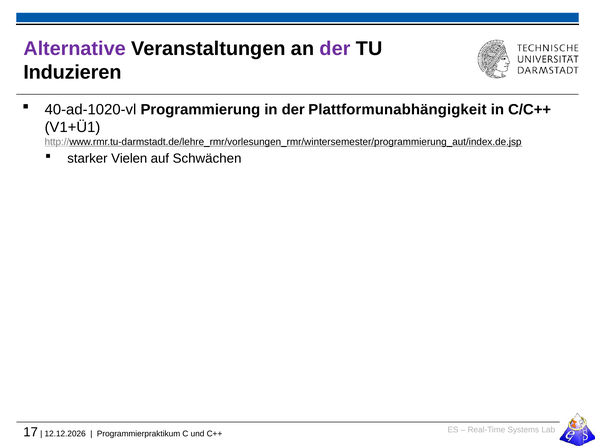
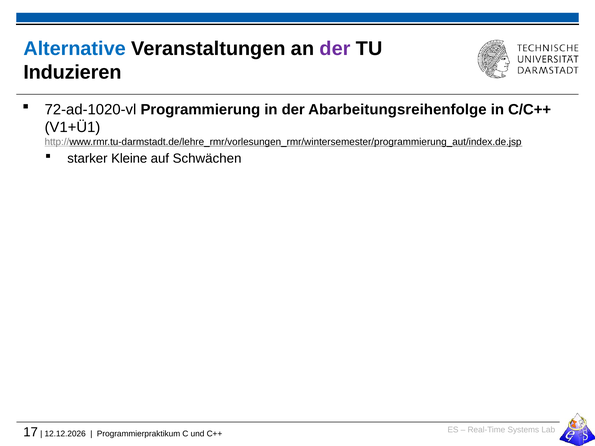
Alternative colour: purple -> blue (75, 49)
40-ad-1020-vl: 40-ad-1020-vl -> 72-ad-1020-vl (90, 110)
Plattformunabhängigkeit: Plattformunabhängigkeit -> Abarbeitungsreihenfolge (397, 110)
Vielen: Vielen -> Kleine (129, 159)
